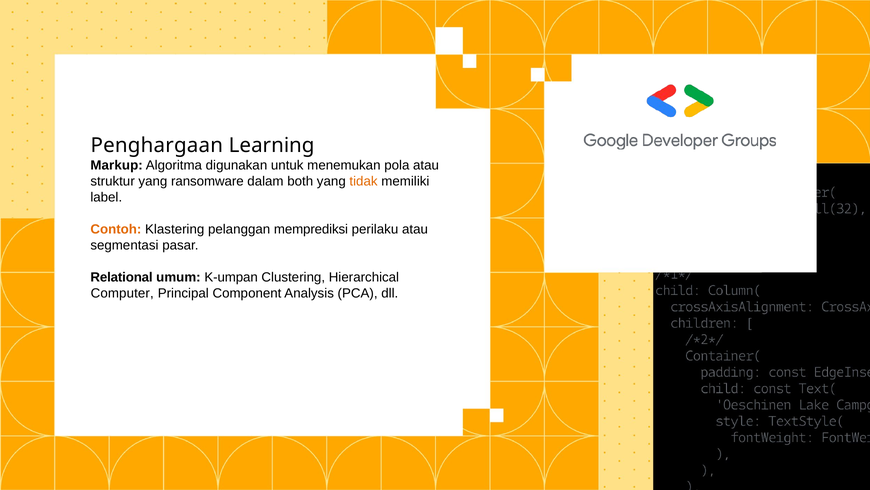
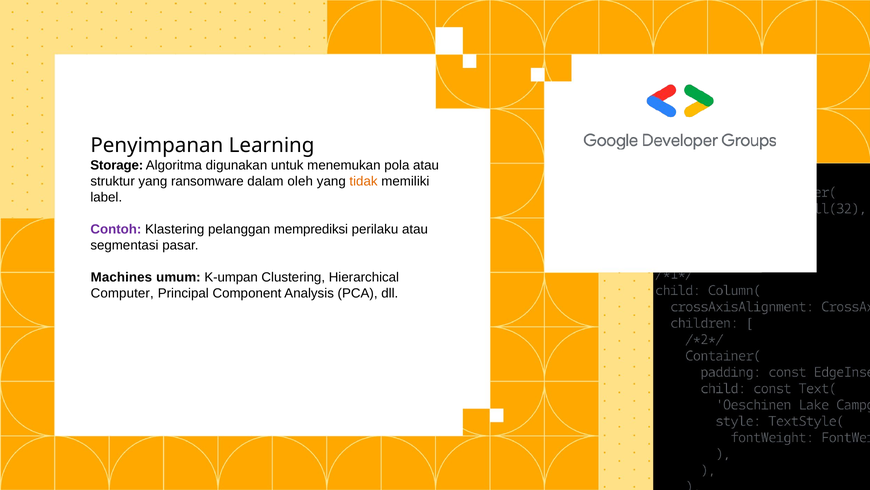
Penghargaan: Penghargaan -> Penyimpanan (157, 145)
Markup: Markup -> Storage (117, 165)
both: both -> oleh (300, 181)
Contoh colour: orange -> purple (116, 229)
Relational: Relational -> Machines (121, 277)
